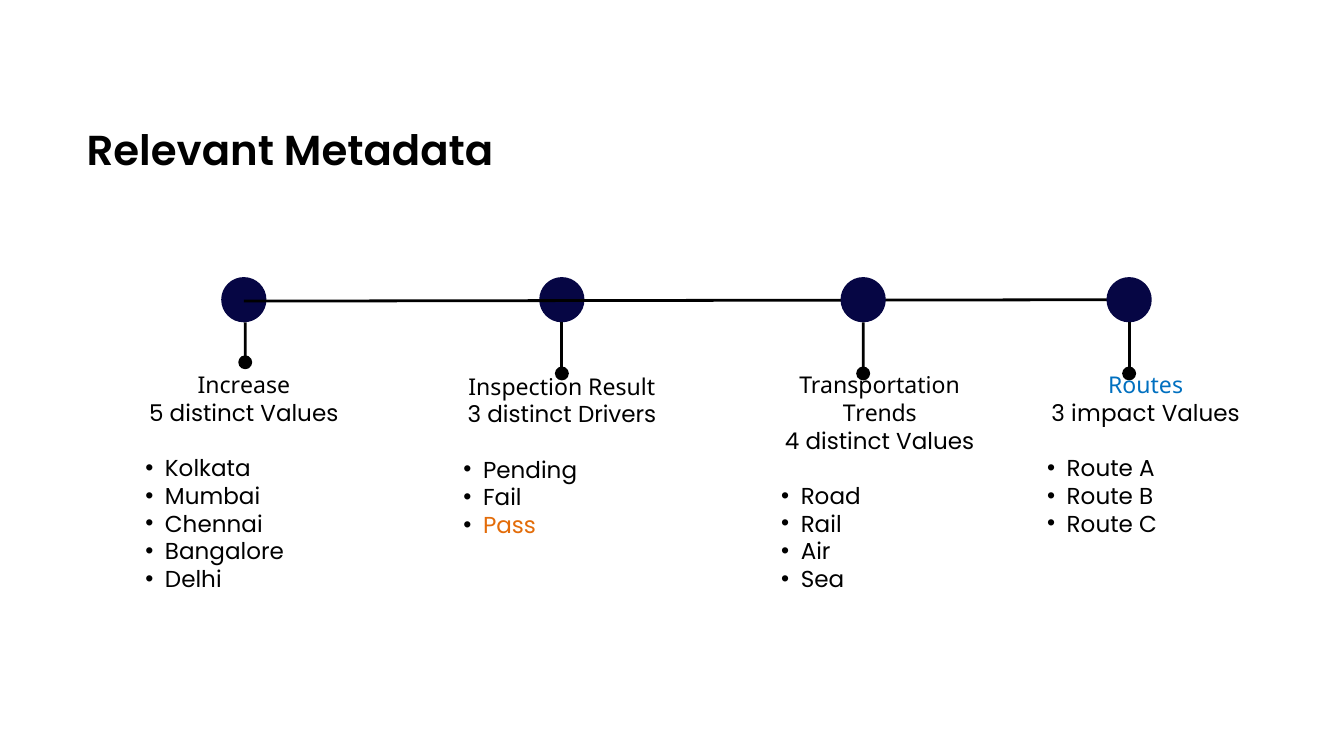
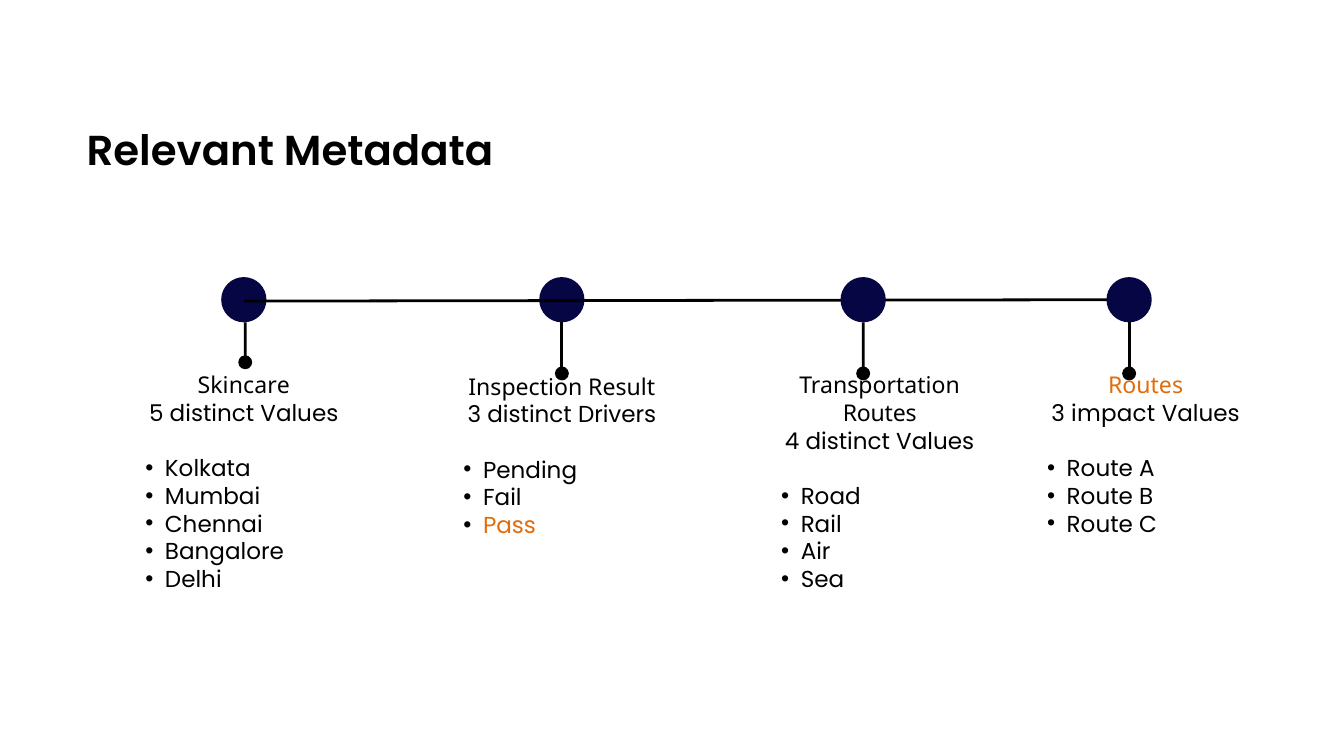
Increase: Increase -> Skincare (244, 386)
Routes colour: blue -> orange (1146, 386)
Trends: Trends -> Routes (880, 414)
